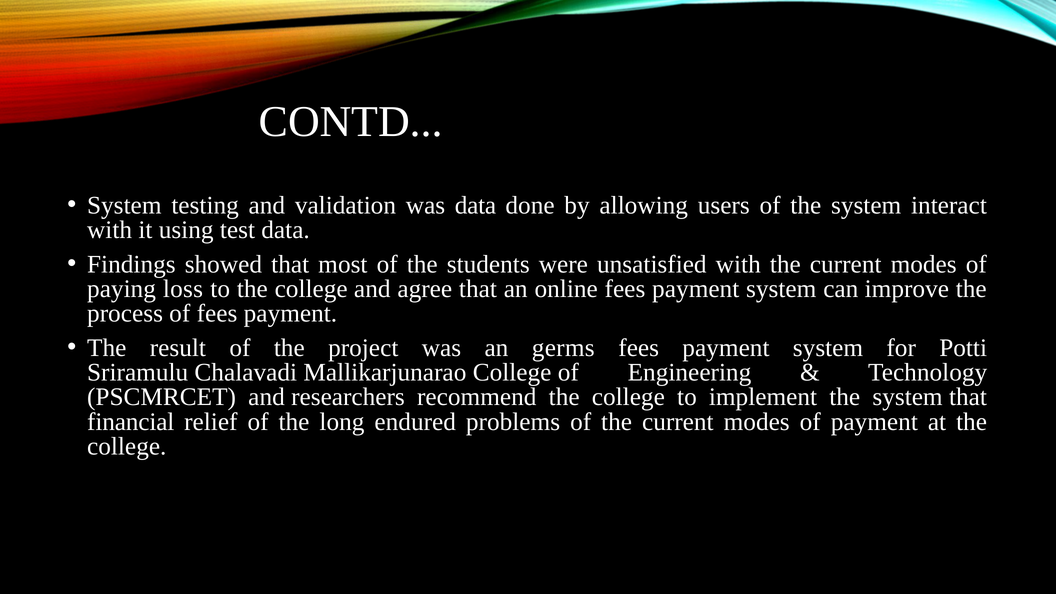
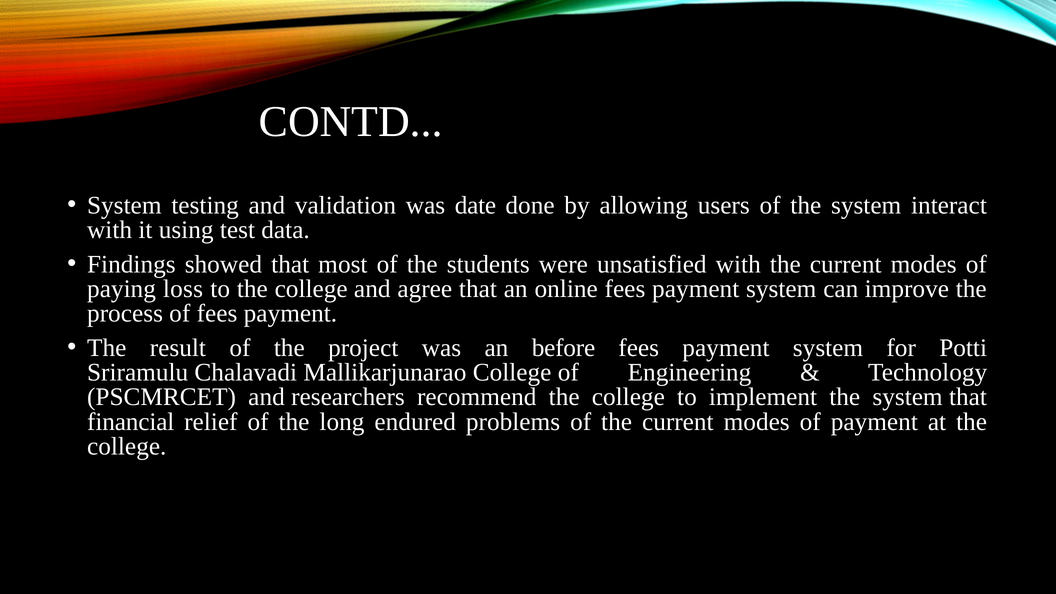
was data: data -> date (475, 205)
germs: germs -> before (563, 348)
